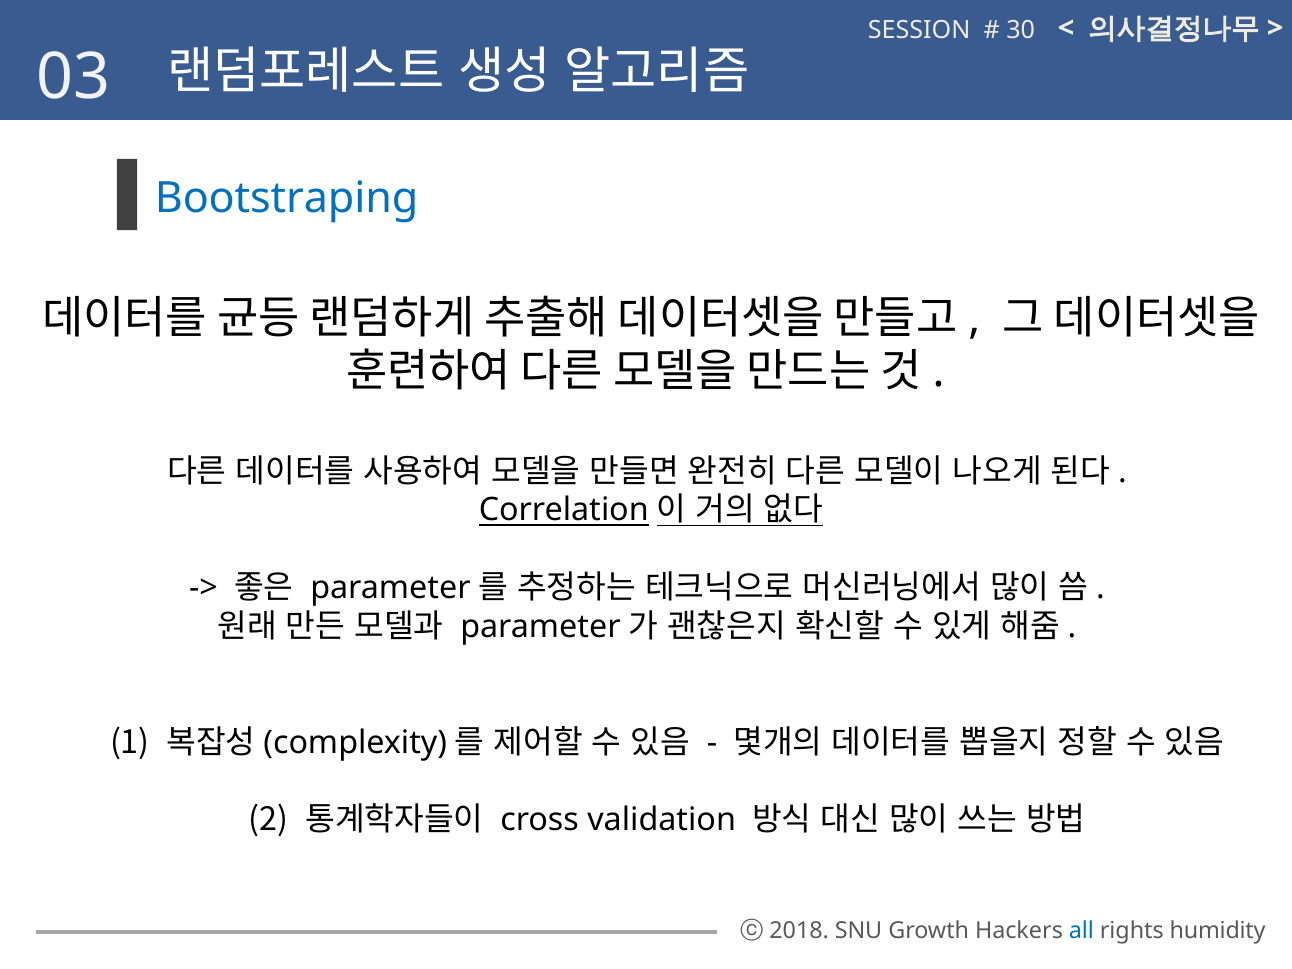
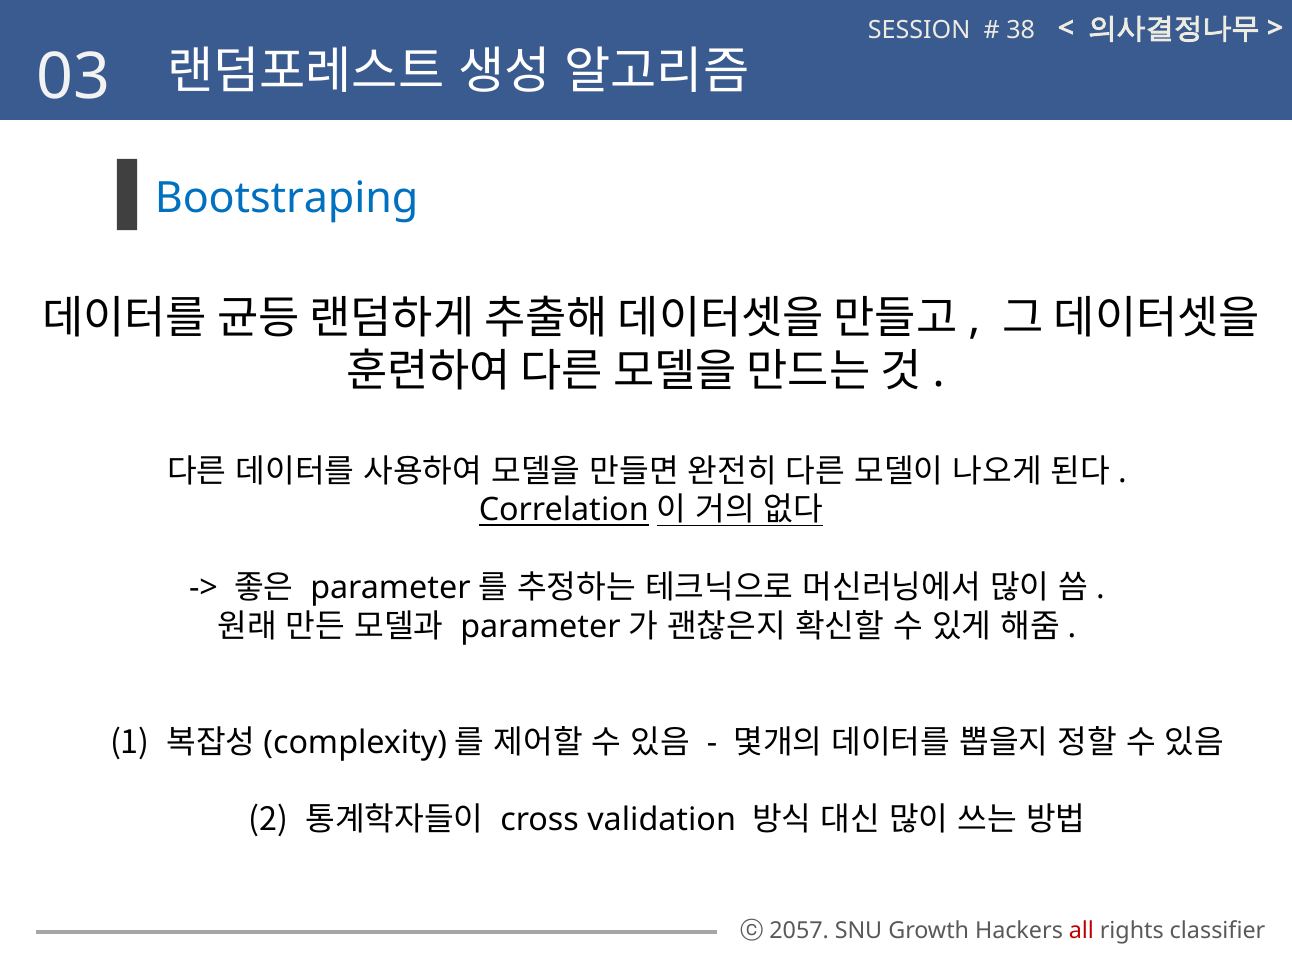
30: 30 -> 38 (1021, 30)
2018: 2018 -> 2057 (799, 931)
all colour: blue -> red (1081, 931)
humidity: humidity -> classifier (1218, 931)
